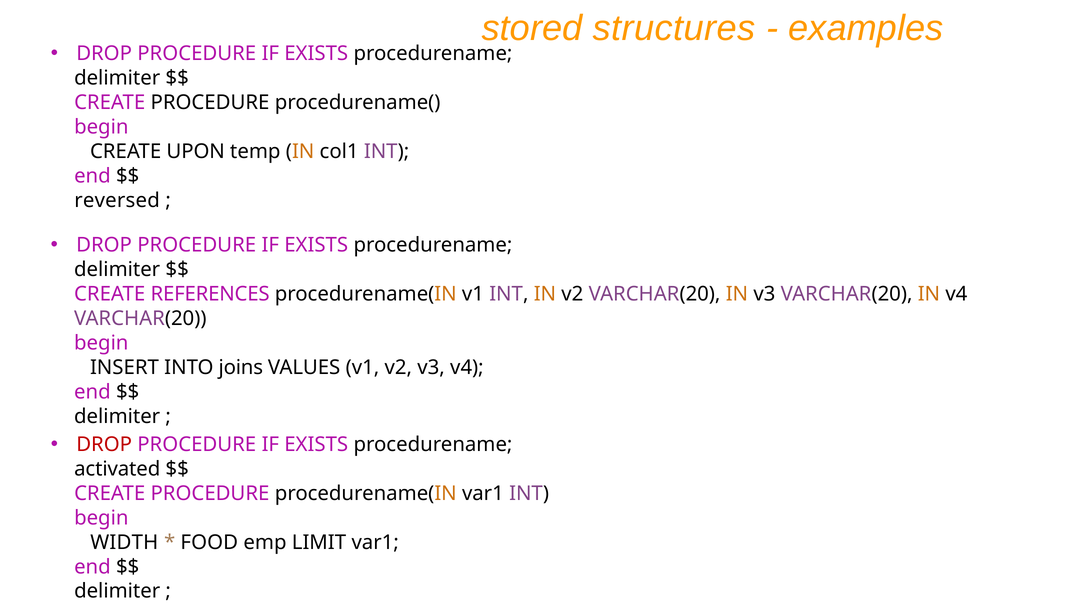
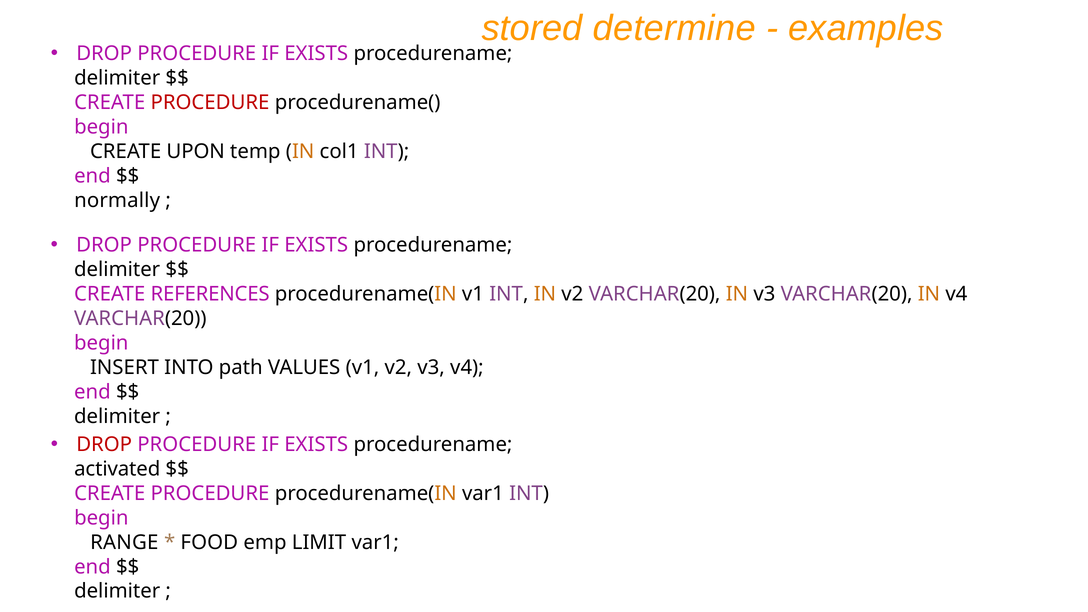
structures: structures -> determine (674, 28)
PROCEDURE colour: black -> red (210, 103)
reversed: reversed -> normally (117, 201)
joins: joins -> path (241, 368)
WIDTH: WIDTH -> RANGE (124, 542)
